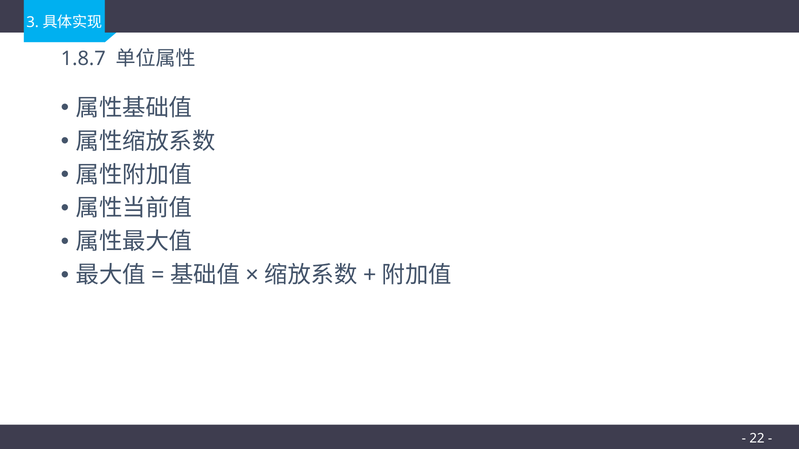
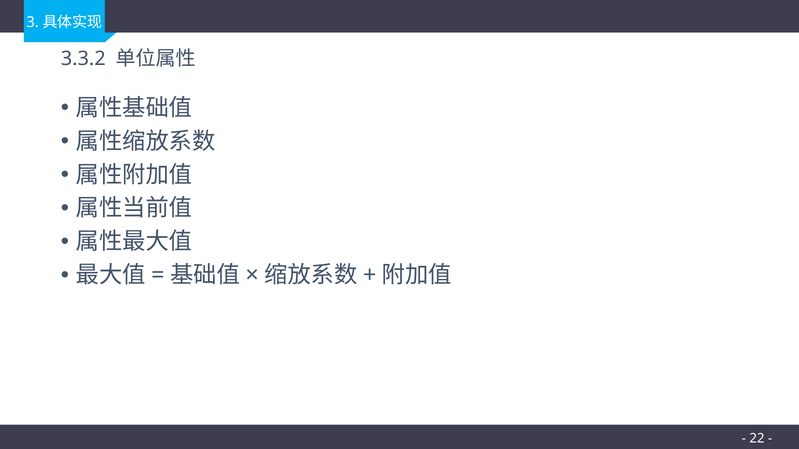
1.8.7: 1.8.7 -> 3.3.2 (83, 59)
